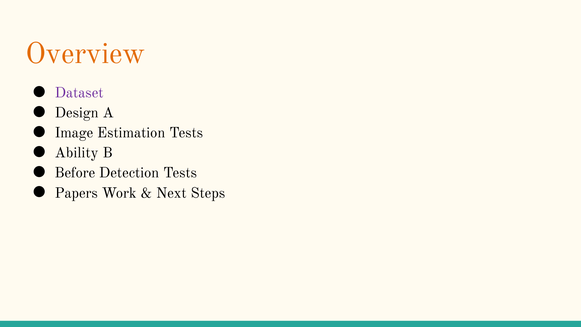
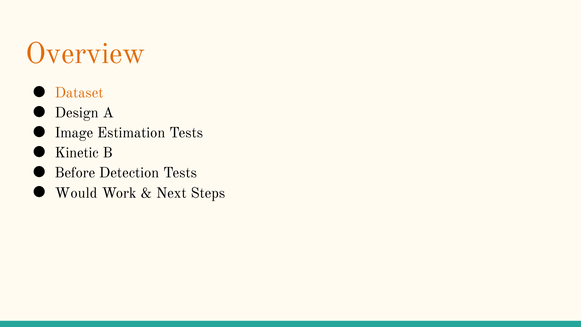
Dataset colour: purple -> orange (79, 93)
Ability: Ability -> Kinetic (77, 153)
Papers: Papers -> Would (76, 193)
